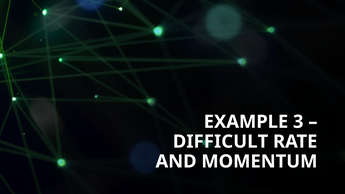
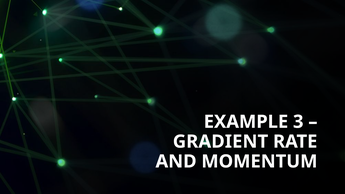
DIFFICULT: DIFFICULT -> GRADIENT (220, 142)
